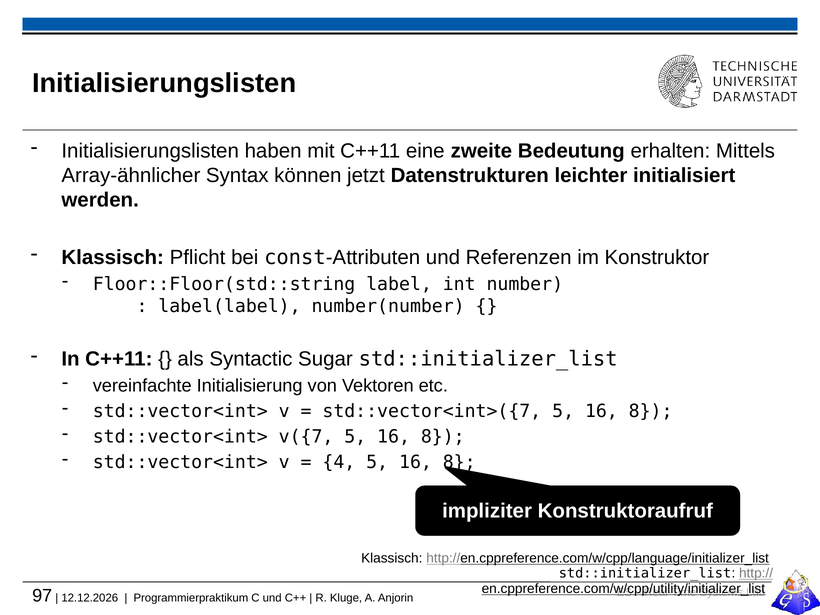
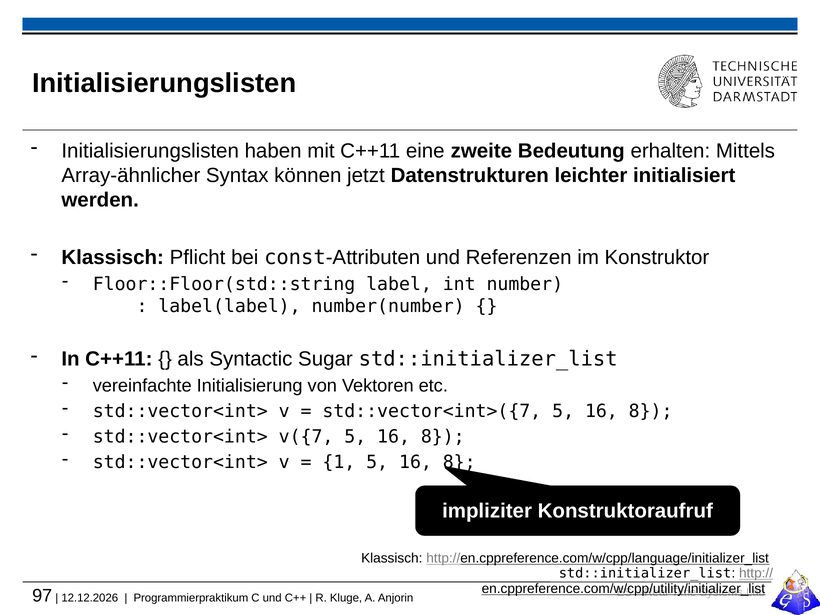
4: 4 -> 1 (339, 462)
